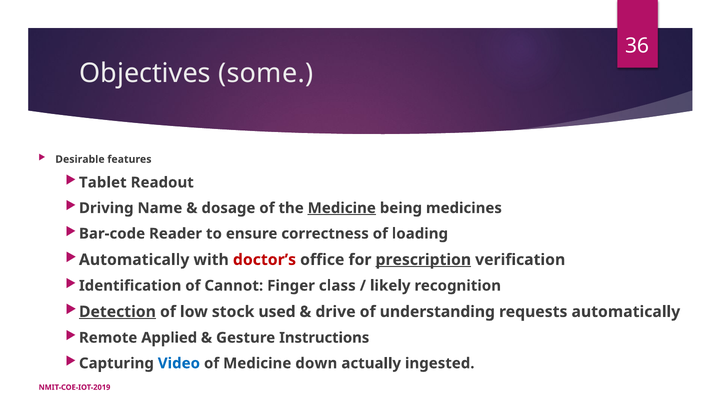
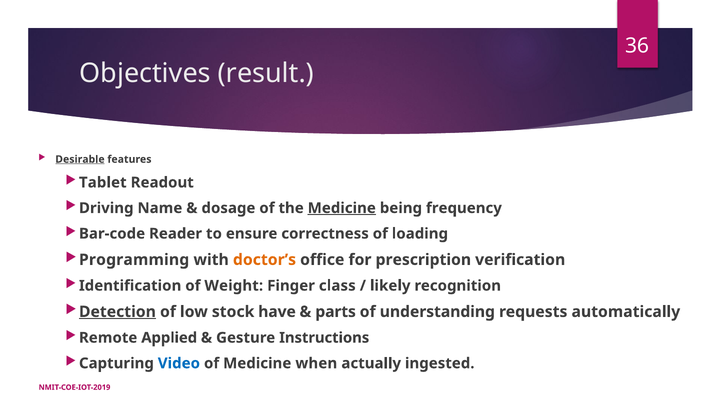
some: some -> result (266, 73)
Desirable underline: none -> present (80, 159)
medicines: medicines -> frequency (464, 208)
Automatically: Automatically -> Programming (134, 259)
doctor’s colour: red -> orange (264, 259)
prescription underline: present -> none (423, 259)
Cannot: Cannot -> Weight (234, 285)
used: used -> have (277, 311)
drive: drive -> parts (336, 311)
down: down -> when (316, 363)
